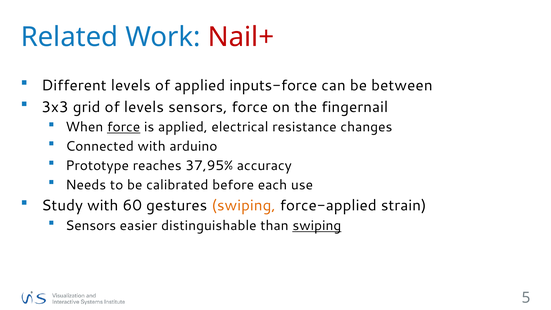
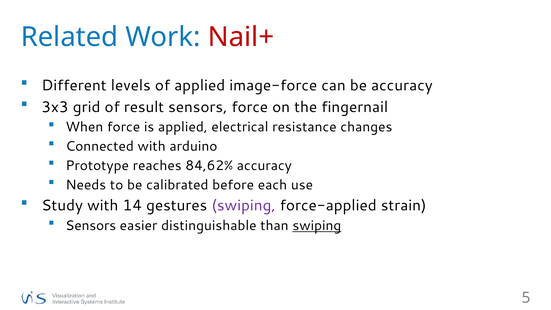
inputs-force: inputs-force -> image-force (273, 85)
be between: between -> accuracy (402, 85)
of levels: levels -> result (144, 107)
force underline: present -> none (124, 127)
37,95%: 37,95% -> 84,62% (209, 166)
60: 60 -> 14 (132, 206)
swiping colour: orange -> purple (244, 206)
